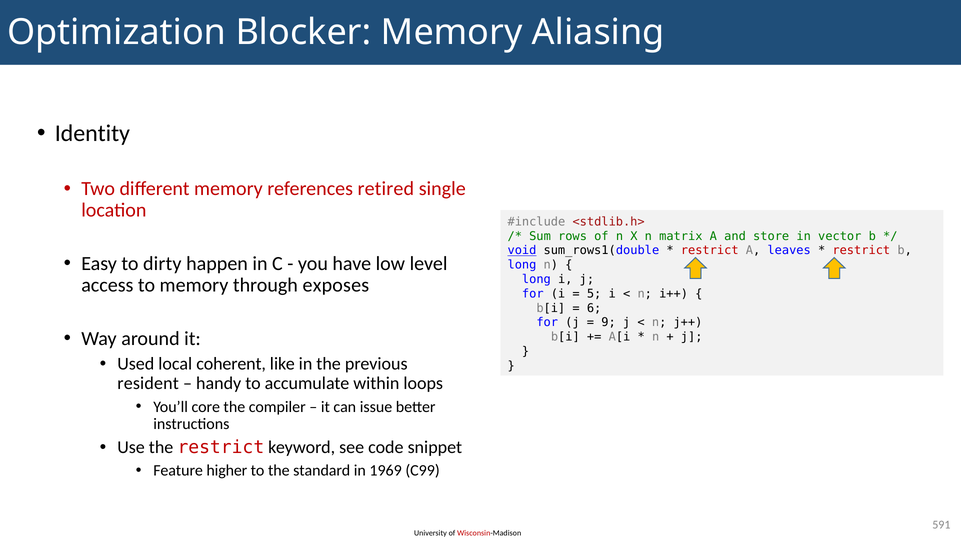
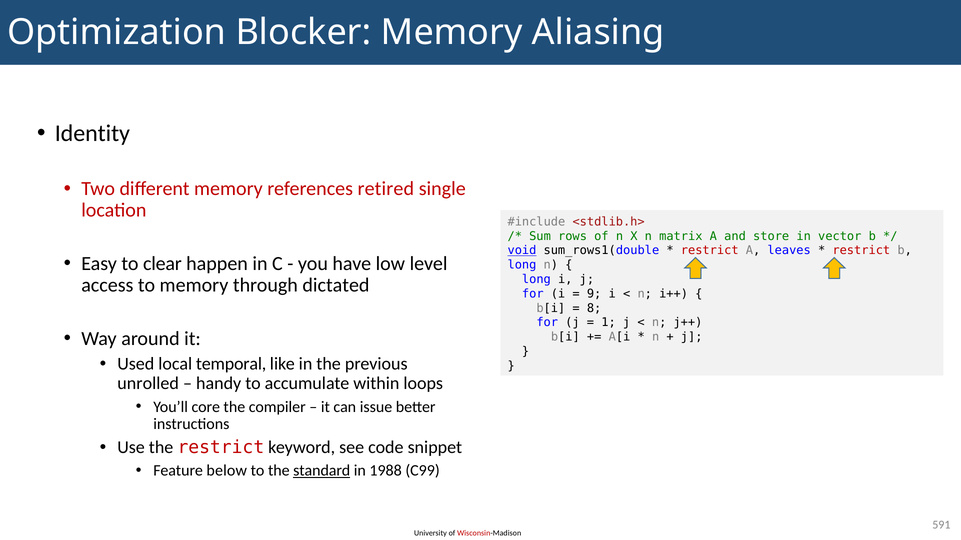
dirty: dirty -> clear (162, 264)
exposes: exposes -> dictated (336, 286)
5: 5 -> 9 (594, 294)
6: 6 -> 8 (594, 308)
9: 9 -> 1 (609, 323)
coherent: coherent -> temporal (231, 364)
resident: resident -> unrolled (148, 384)
higher: higher -> below (227, 471)
standard underline: none -> present (322, 471)
1969: 1969 -> 1988 (386, 471)
